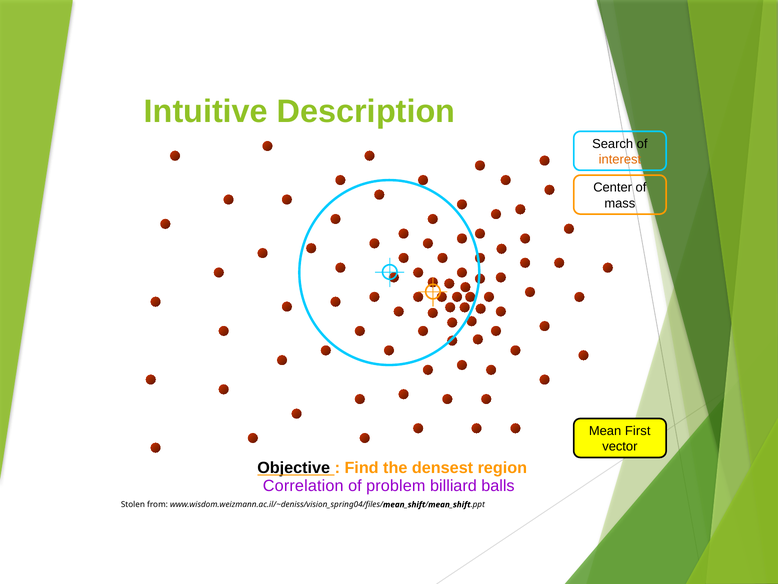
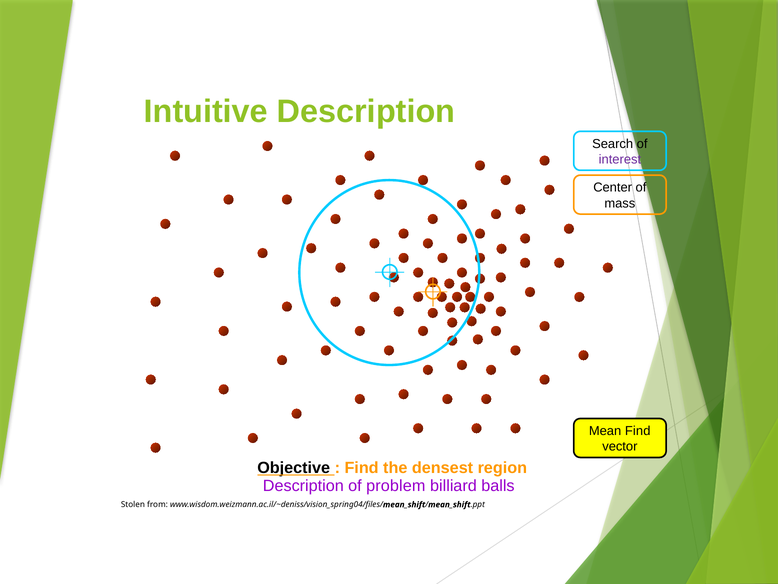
interest colour: orange -> purple (620, 159)
Mean First: First -> Find (638, 431)
Correlation: Correlation -> Description (303, 485)
